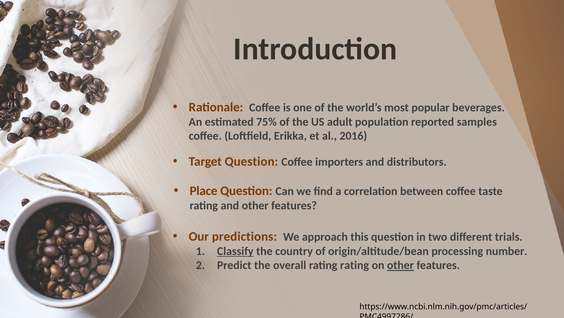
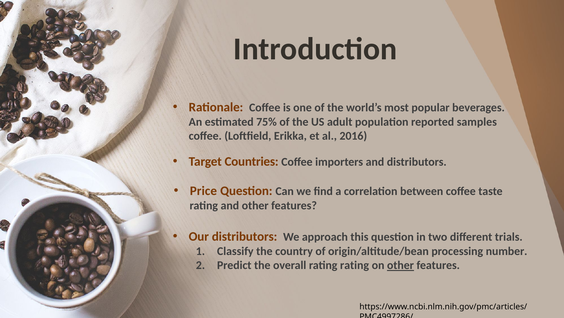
Target Question: Question -> Countries (252, 161)
Place: Place -> Price (203, 190)
Our predictions: predictions -> distributors (245, 236)
Classify underline: present -> none (235, 251)
